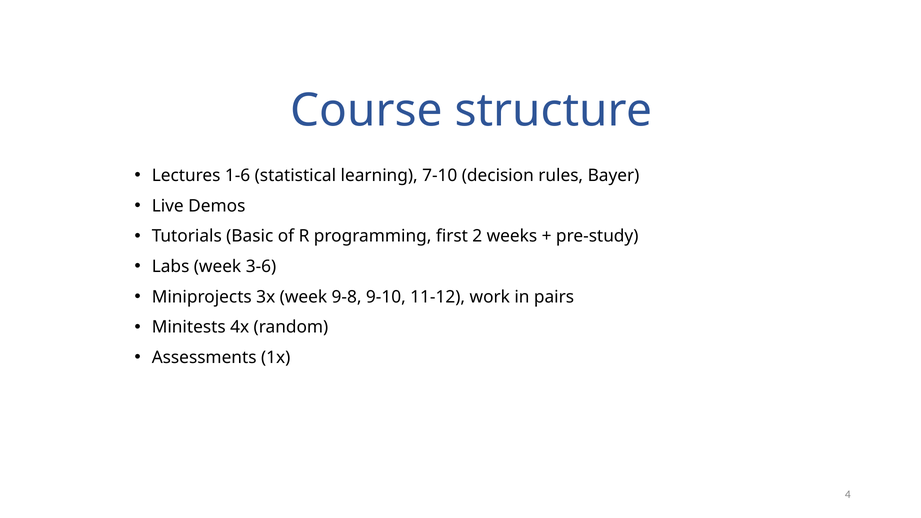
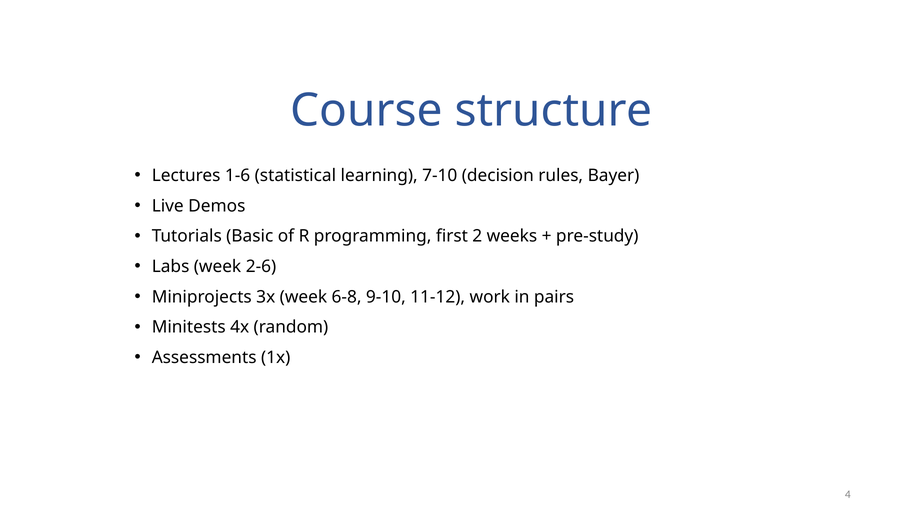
3-6: 3-6 -> 2-6 (261, 267)
9-8: 9-8 -> 6-8 (347, 297)
